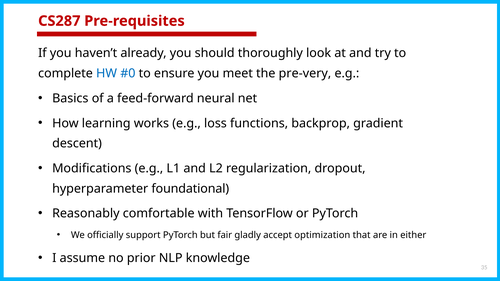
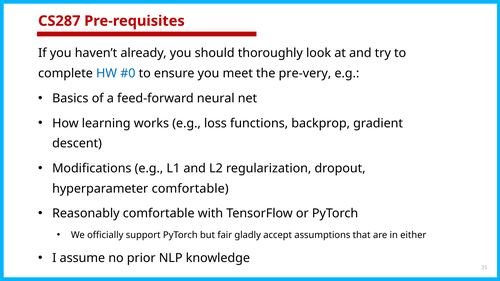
hyperparameter foundational: foundational -> comfortable (190, 189)
optimization: optimization -> assumptions (322, 235)
